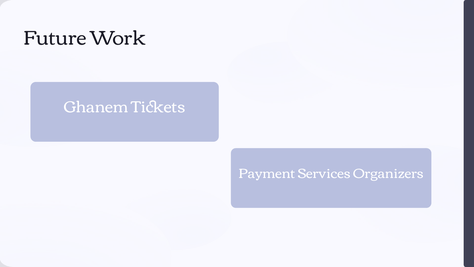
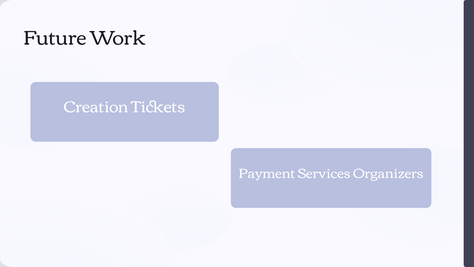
Ghanem: Ghanem -> Creation (96, 107)
